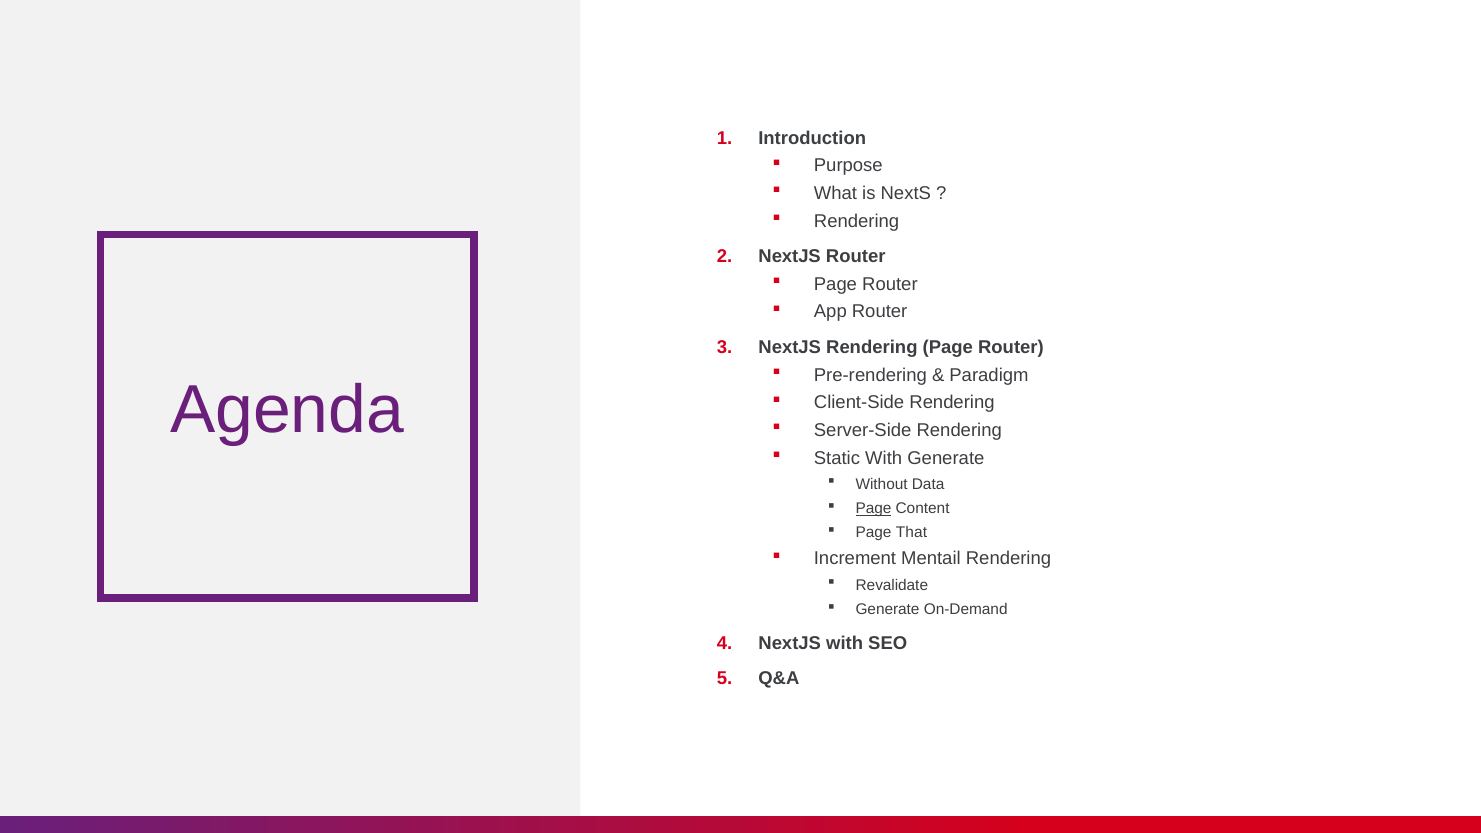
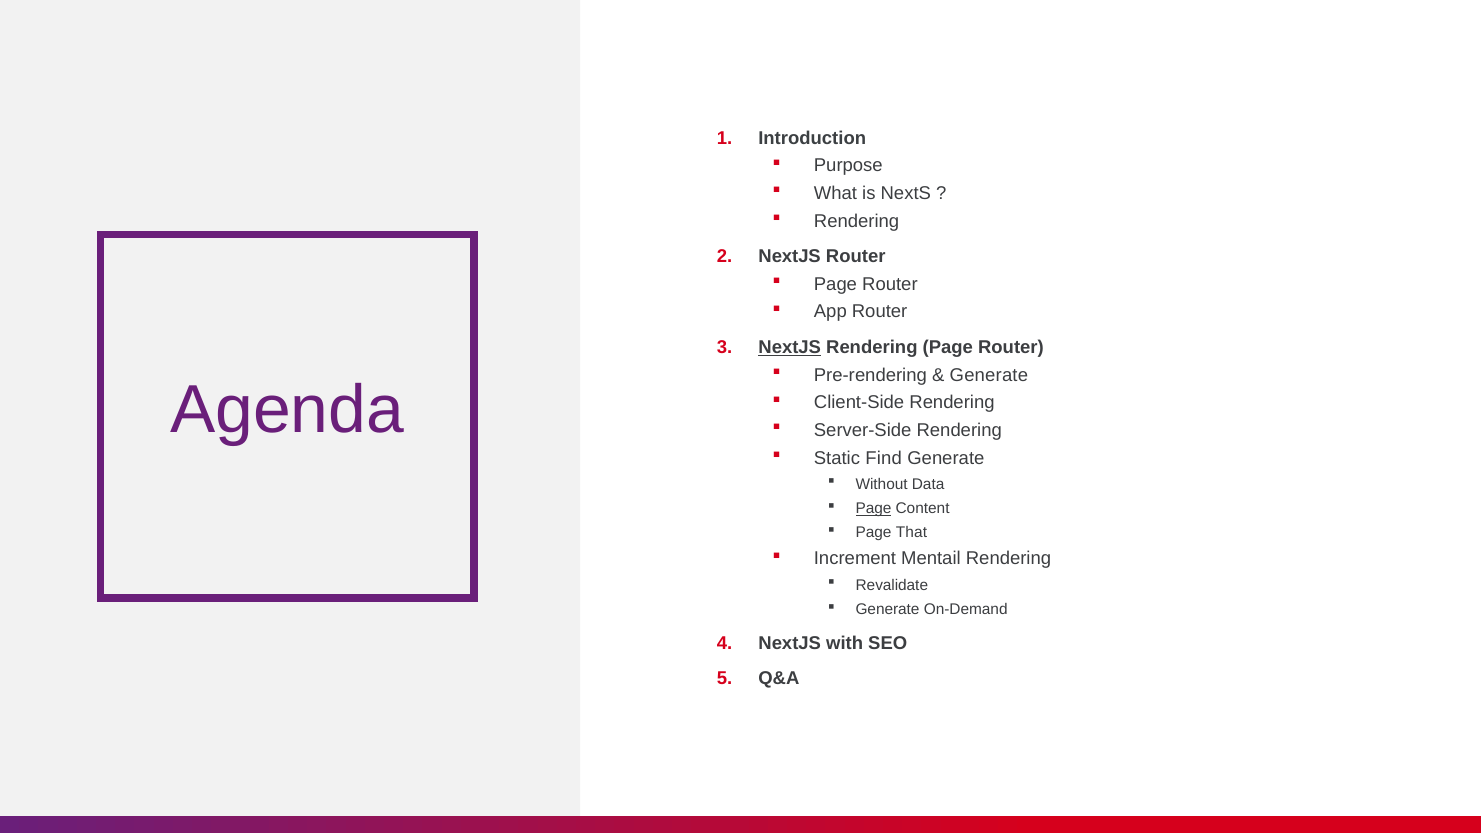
NextJS underline: none -> present (790, 347)
Paradigm: Paradigm -> Generate (989, 375)
Static With: With -> Find (884, 458)
